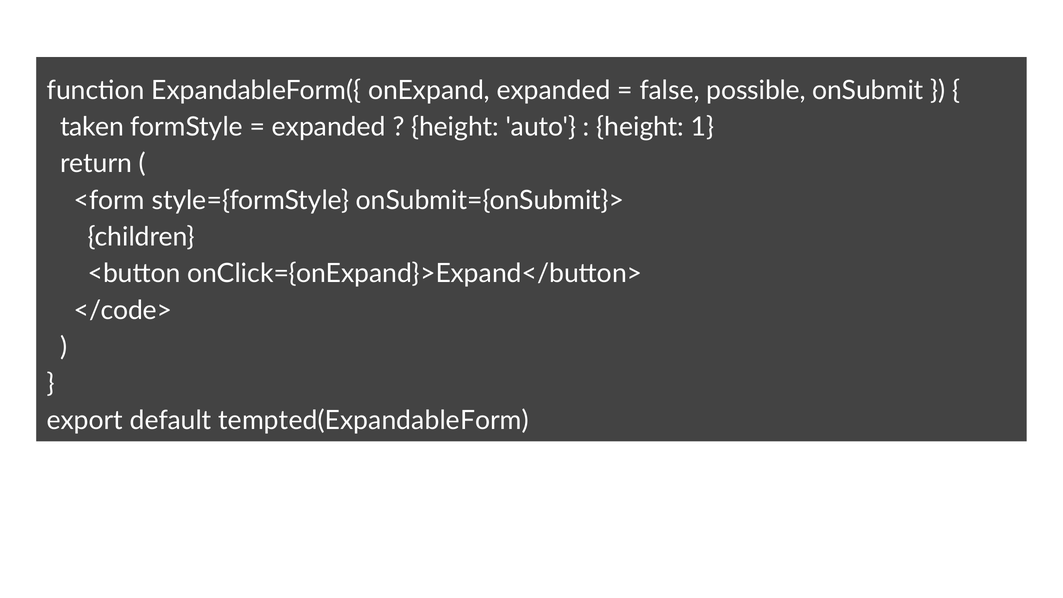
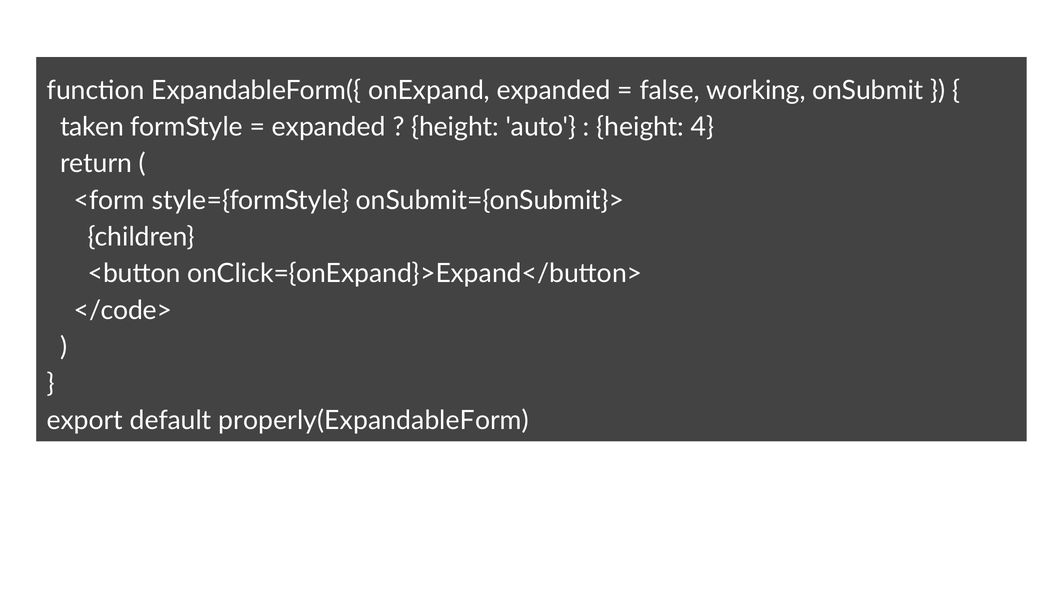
possible: possible -> working (756, 90)
1: 1 -> 4 (703, 127)
tempted(ExpandableForm: tempted(ExpandableForm -> properly(ExpandableForm (374, 420)
